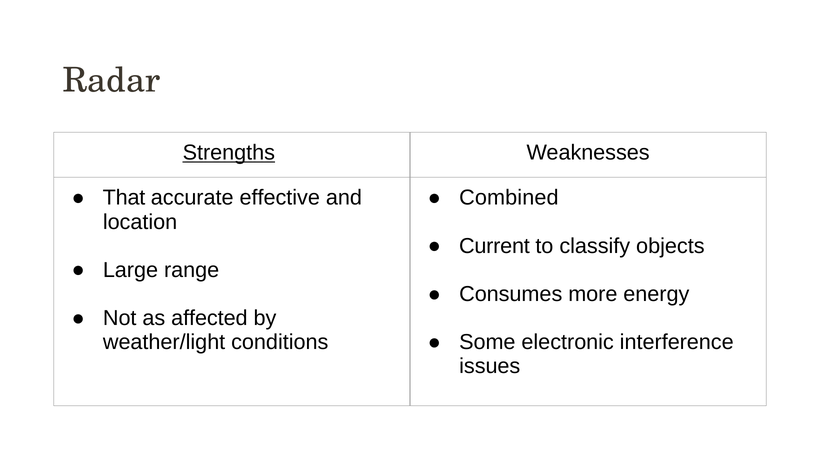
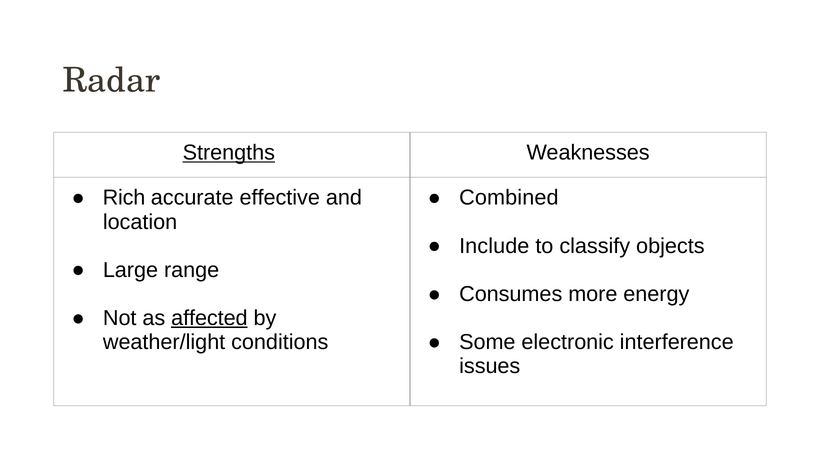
That: That -> Rich (124, 198)
Current: Current -> Include (494, 246)
affected underline: none -> present (209, 318)
